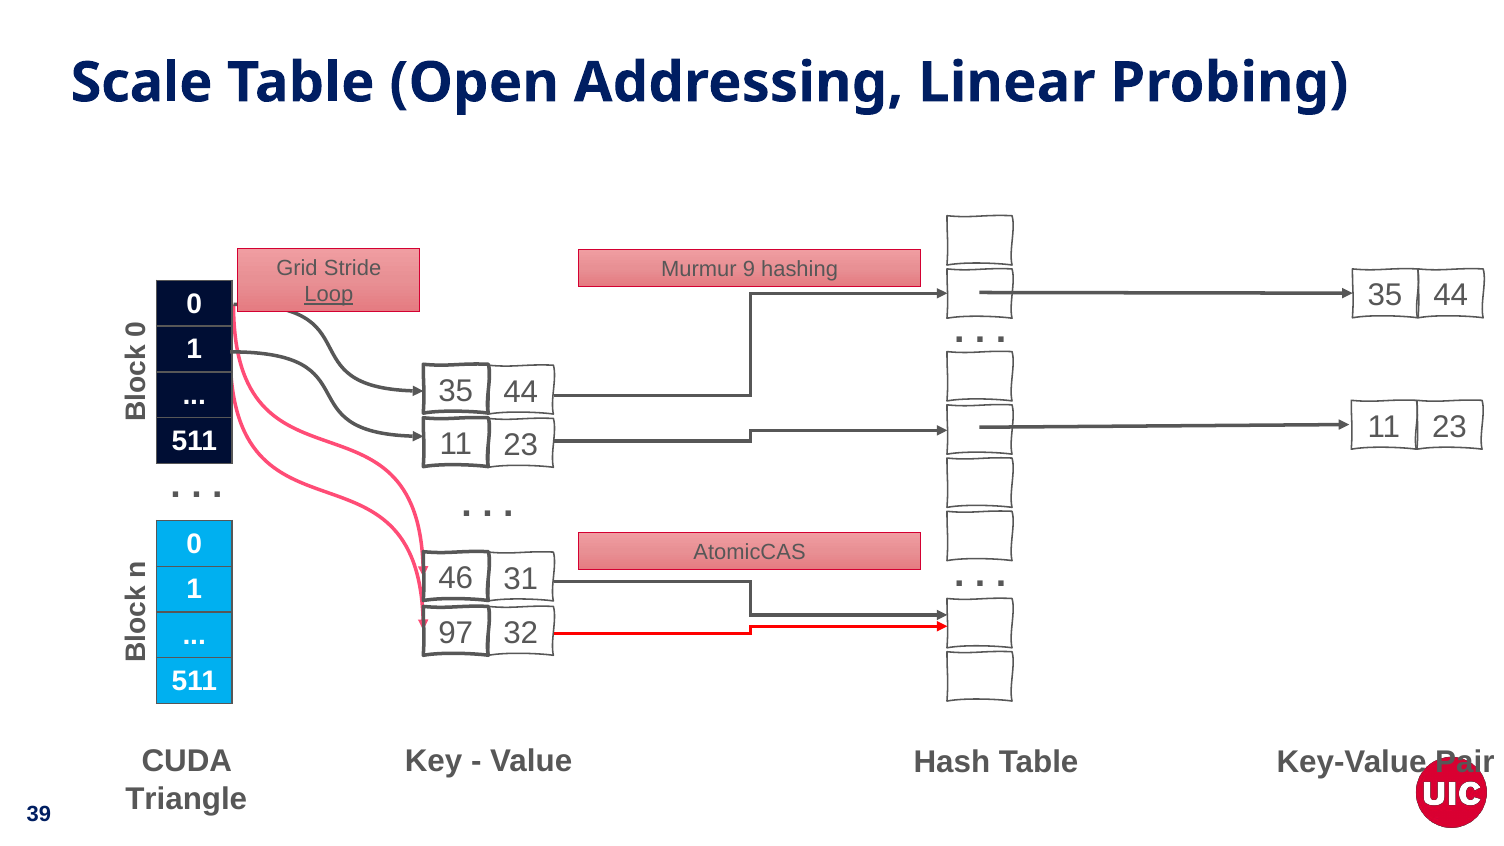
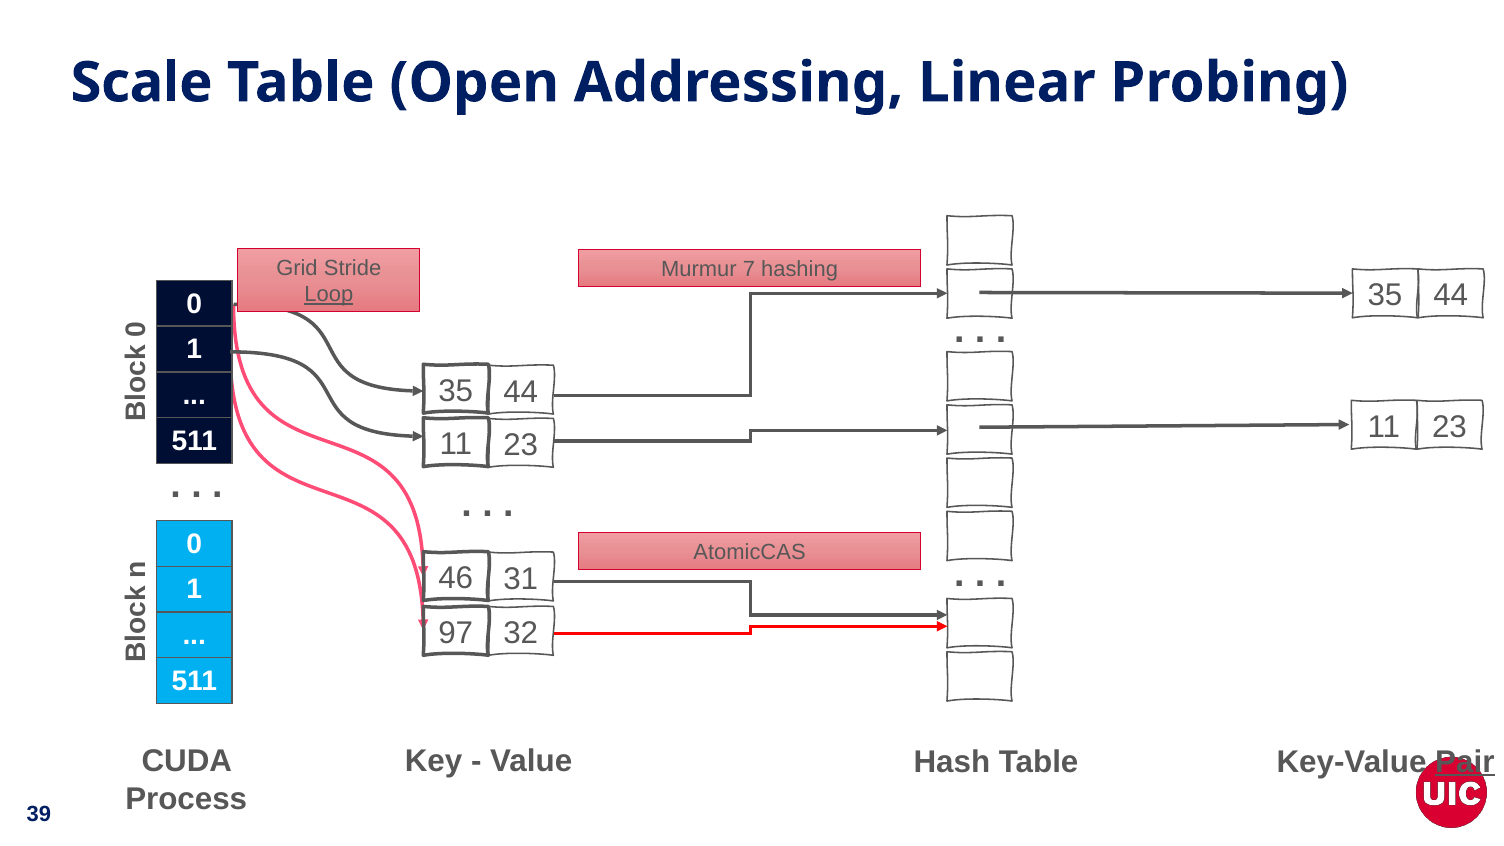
9: 9 -> 7 (749, 269)
Pair underline: none -> present (1465, 762)
Triangle: Triangle -> Process (186, 799)
